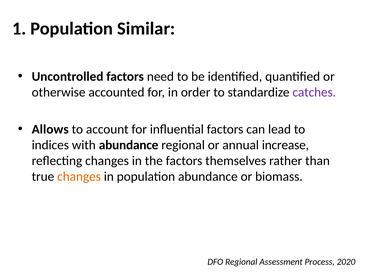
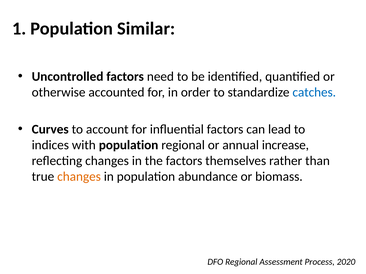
catches colour: purple -> blue (314, 92)
Allows: Allows -> Curves (50, 129)
with abundance: abundance -> population (129, 145)
